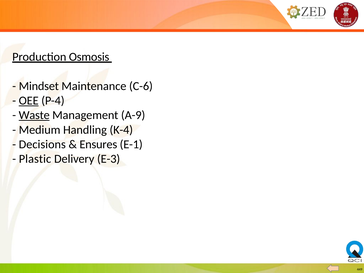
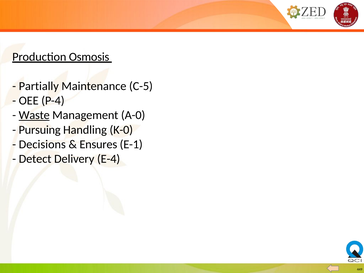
Mindset: Mindset -> Partially (39, 86)
C-6: C-6 -> C-5 (141, 86)
OEE underline: present -> none (29, 101)
A-9: A-9 -> A-0 (133, 115)
Medium: Medium -> Pursuing (40, 130)
K-4: K-4 -> K-0 (121, 130)
Plastic: Plastic -> Detect (35, 159)
E-3: E-3 -> E-4 (109, 159)
